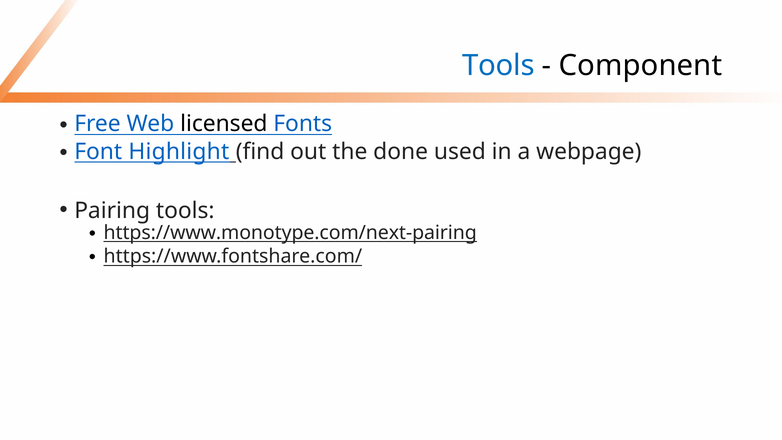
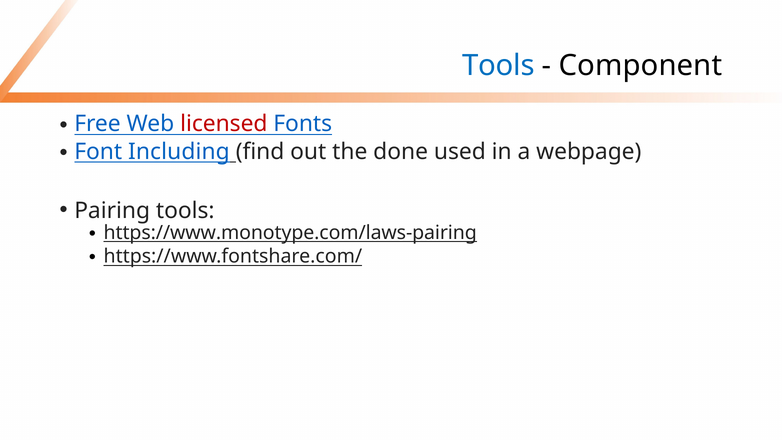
licensed colour: black -> red (224, 124)
Highlight: Highlight -> Including (179, 152)
https://www.monotype.com/next-pairing: https://www.monotype.com/next-pairing -> https://www.monotype.com/laws-pairing (290, 233)
